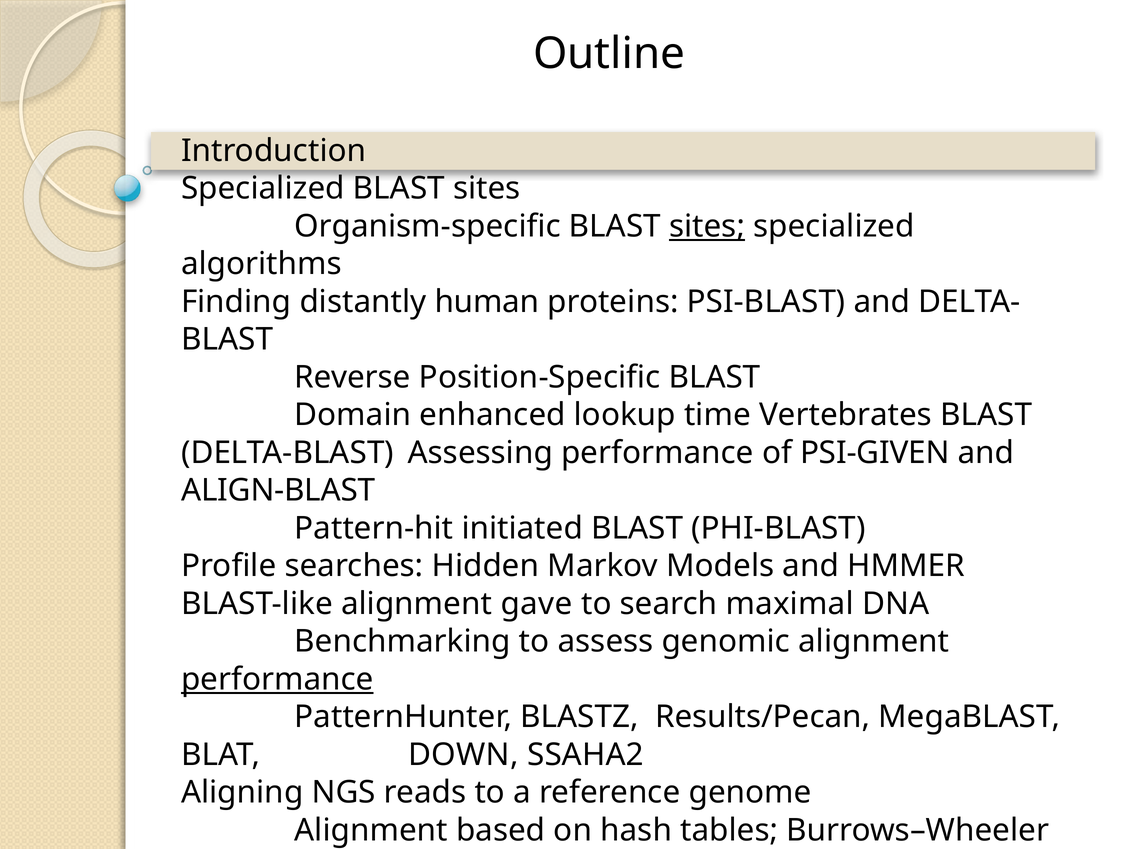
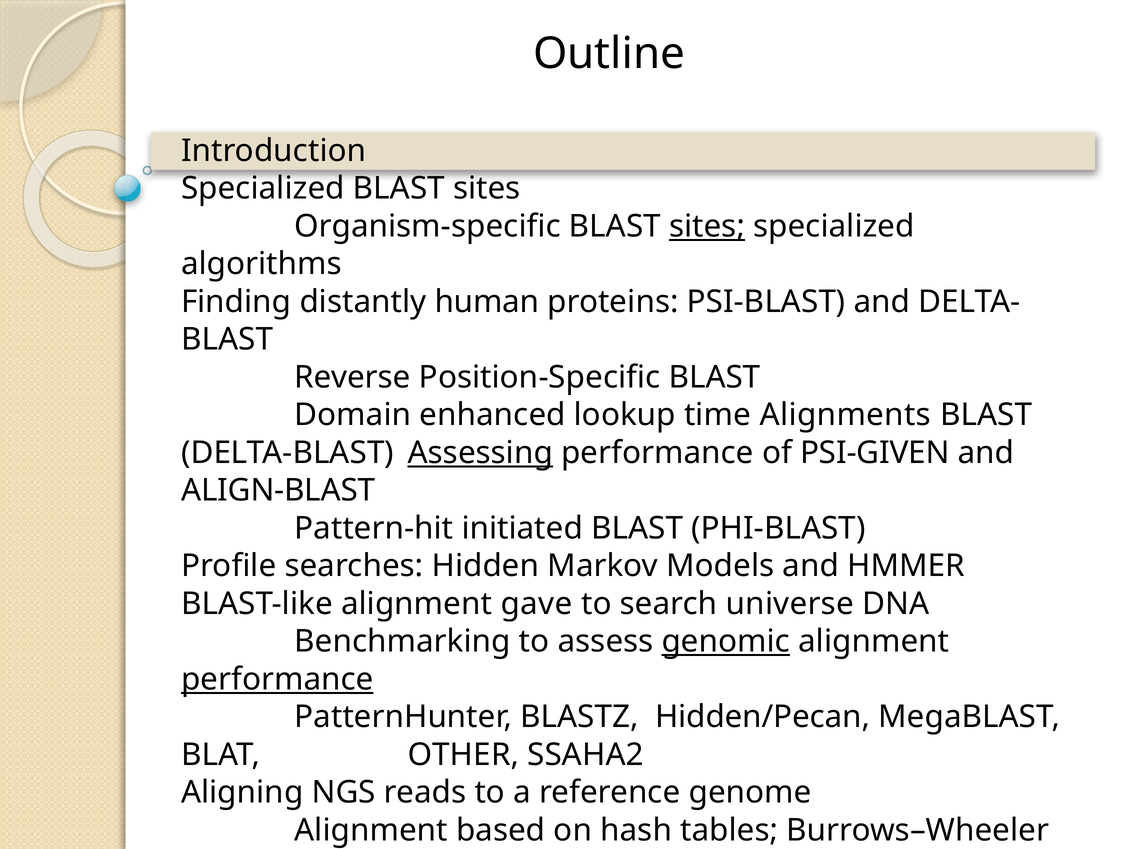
Vertebrates: Vertebrates -> Alignments (845, 415)
Assessing underline: none -> present (480, 453)
maximal: maximal -> universe (790, 604)
genomic underline: none -> present (726, 642)
Results/Pecan: Results/Pecan -> Hidden/Pecan (763, 718)
DOWN: DOWN -> OTHER (463, 755)
